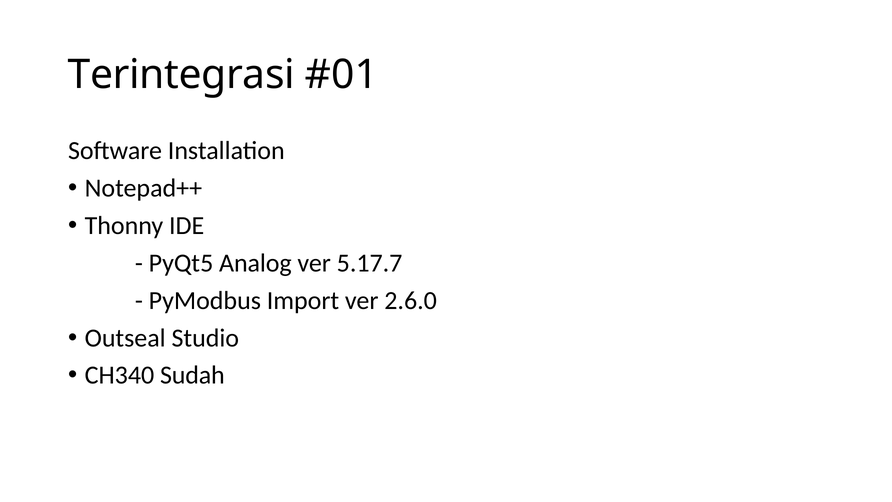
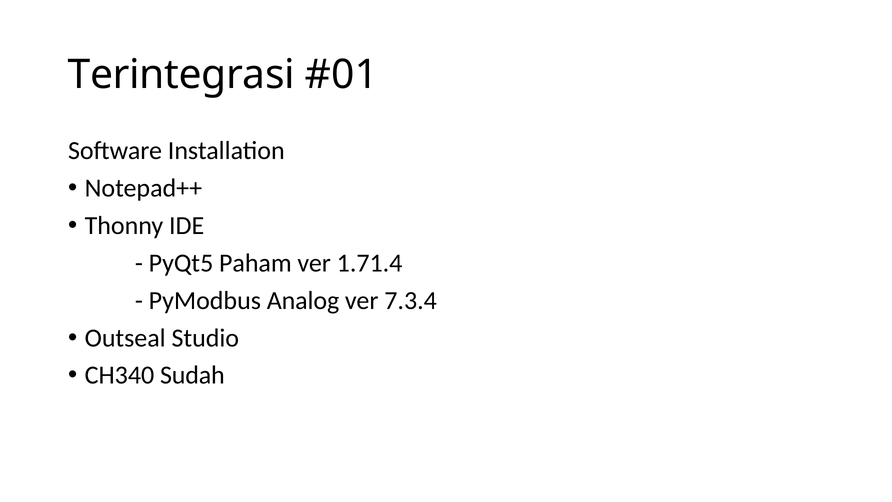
Analog: Analog -> Paham (255, 263)
5.17.7: 5.17.7 -> 1.71.4 (370, 263)
Import: Import -> Analog (303, 300)
2.6.0: 2.6.0 -> 7.3.4 (411, 300)
